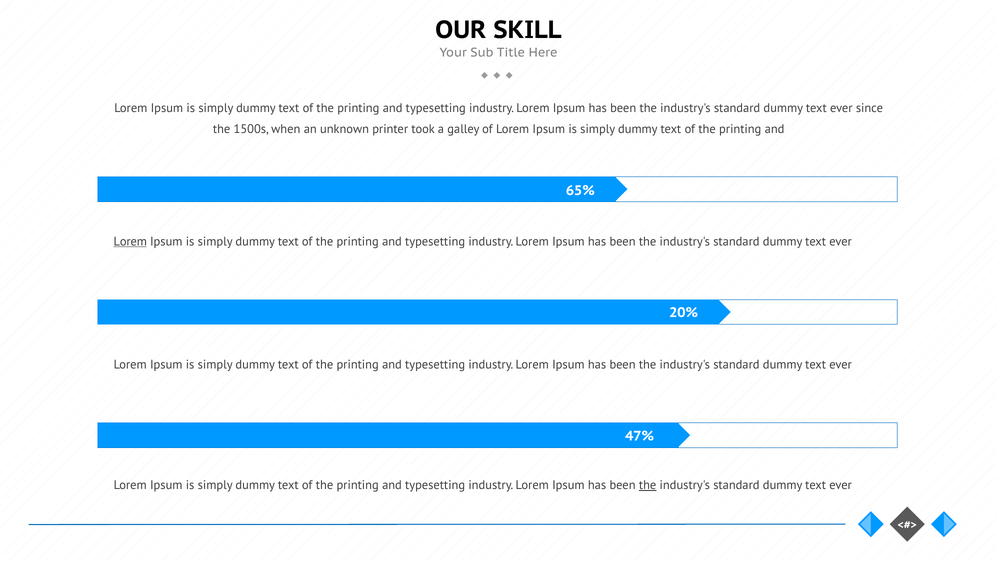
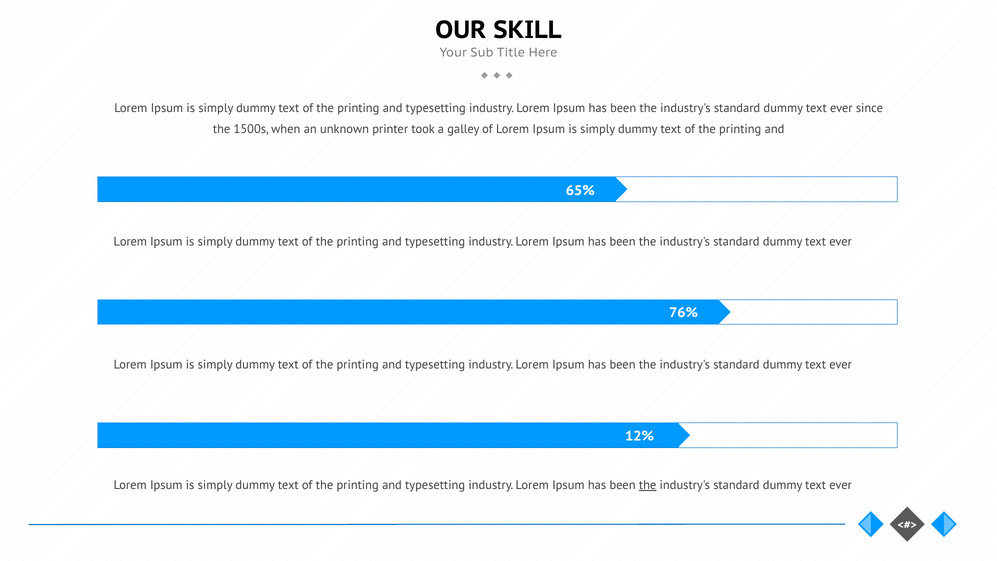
Lorem underline: present -> none (130, 241)
20%: 20% -> 76% (684, 313)
47%: 47% -> 12% (640, 436)
